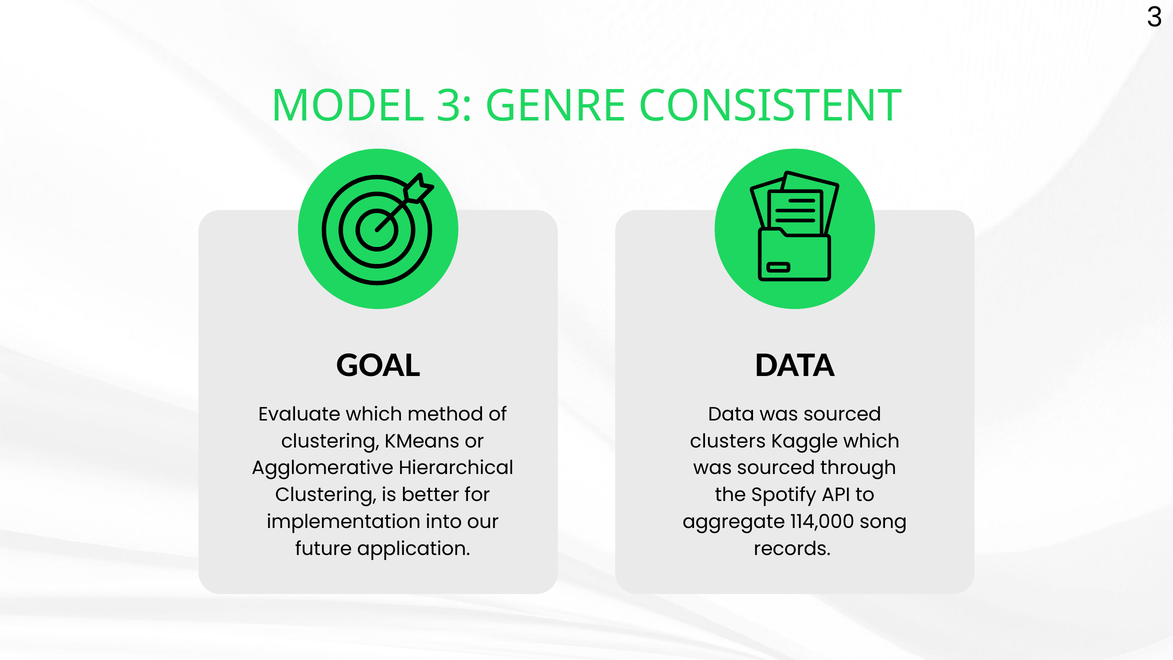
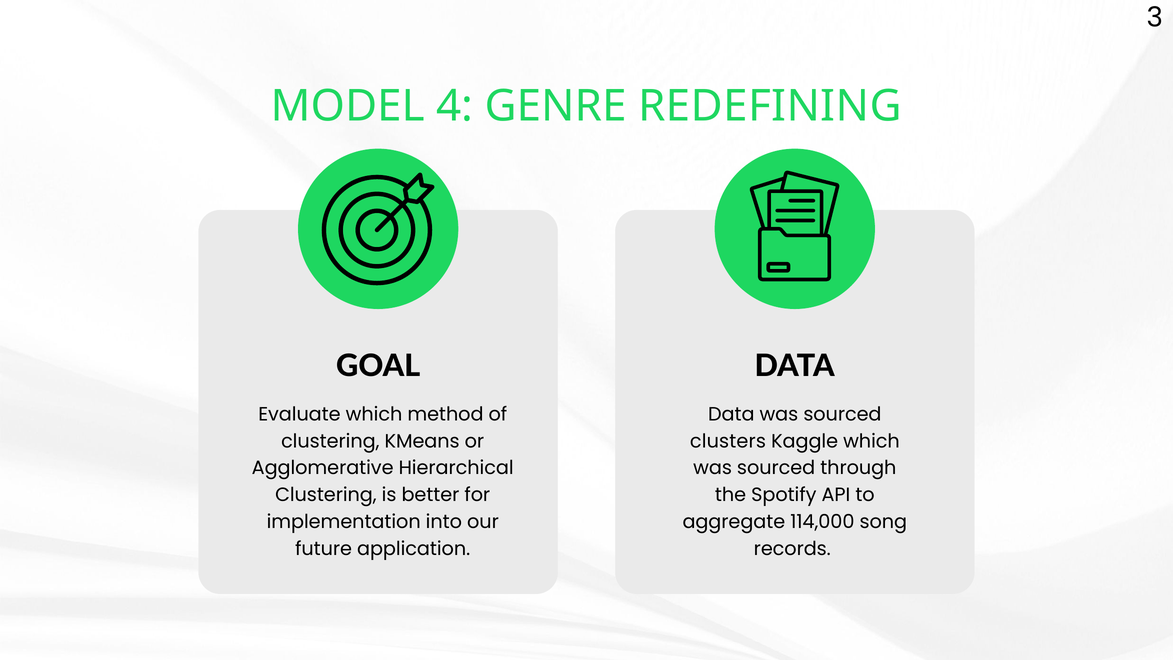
MODEL 3: 3 -> 4 (455, 106)
CONSISTENT: CONSISTENT -> REDEFINING (770, 106)
